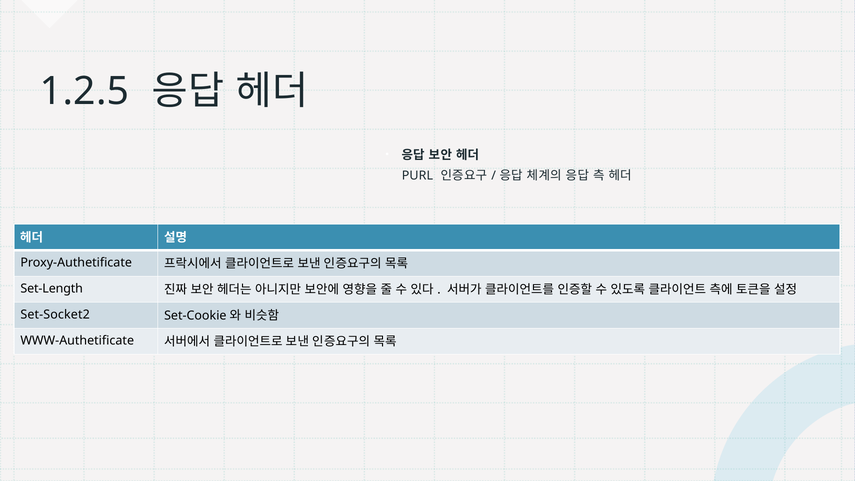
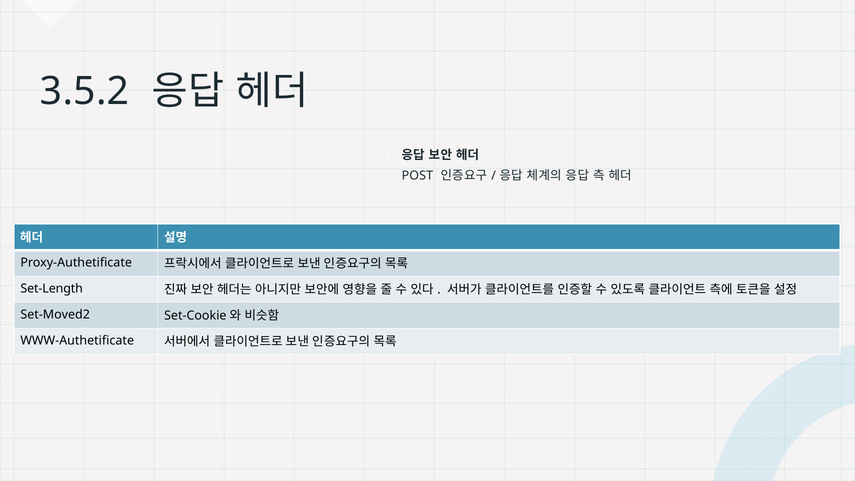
1.2.5: 1.2.5 -> 3.5.2 (85, 91)
PURL: PURL -> POST (417, 176)
Set-Socket2: Set-Socket2 -> Set-Moved2 (55, 315)
